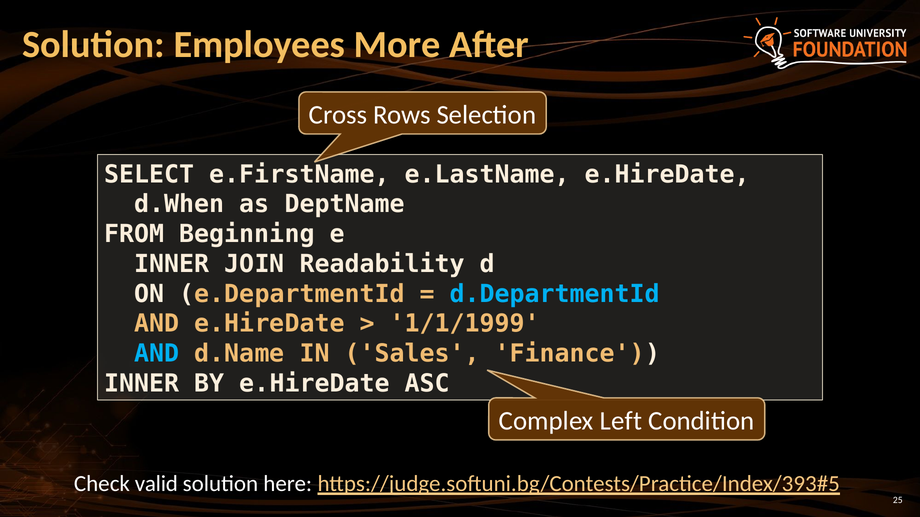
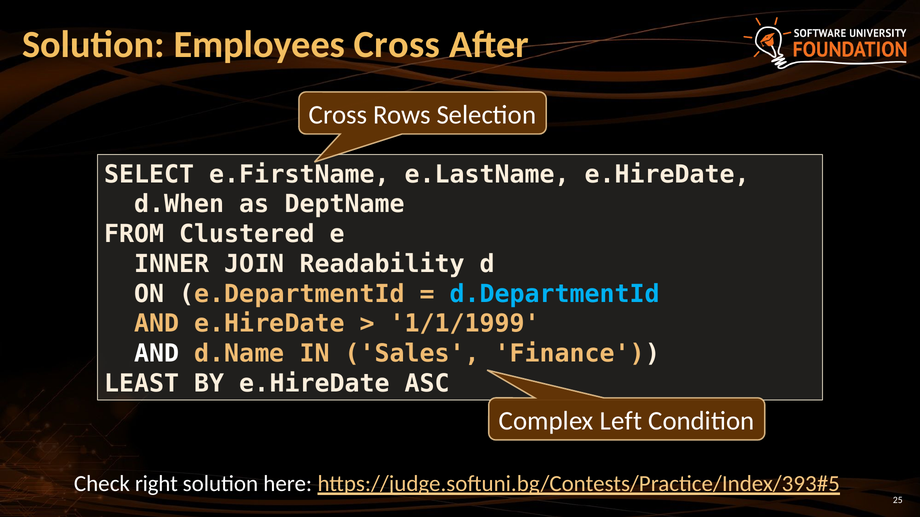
Employees More: More -> Cross (397, 45)
Beginning: Beginning -> Clustered (247, 234)
AND colour: light blue -> white (157, 354)
INNER: INNER -> LEAST (142, 384)
valid: valid -> right (156, 484)
